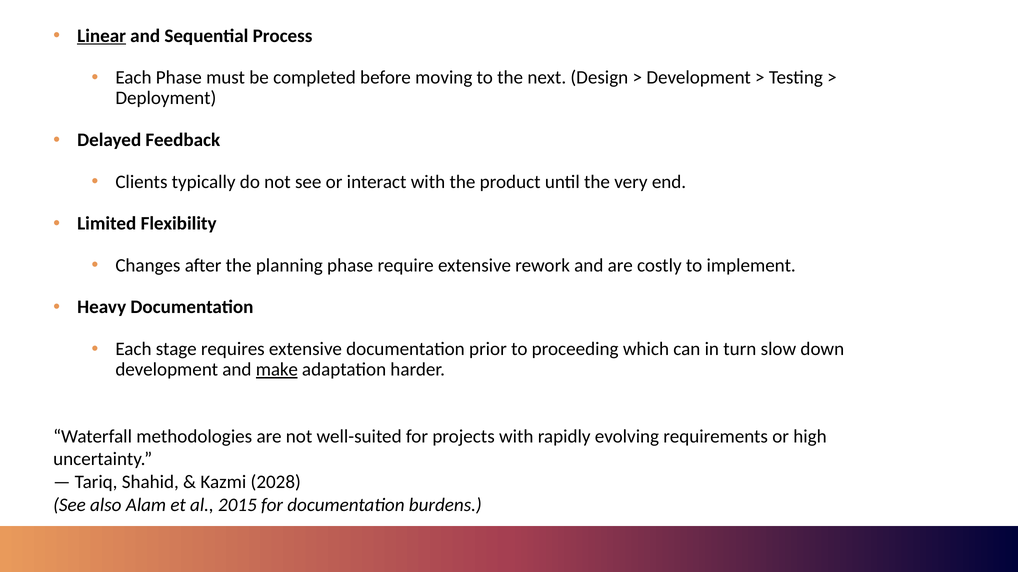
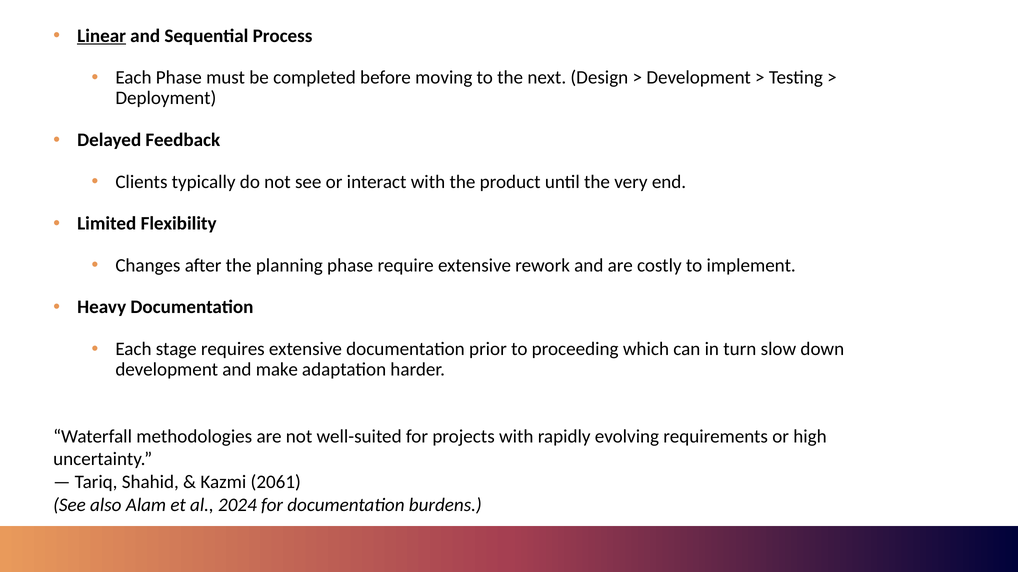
make underline: present -> none (277, 370)
2028: 2028 -> 2061 (276, 483)
2015: 2015 -> 2024 (237, 505)
